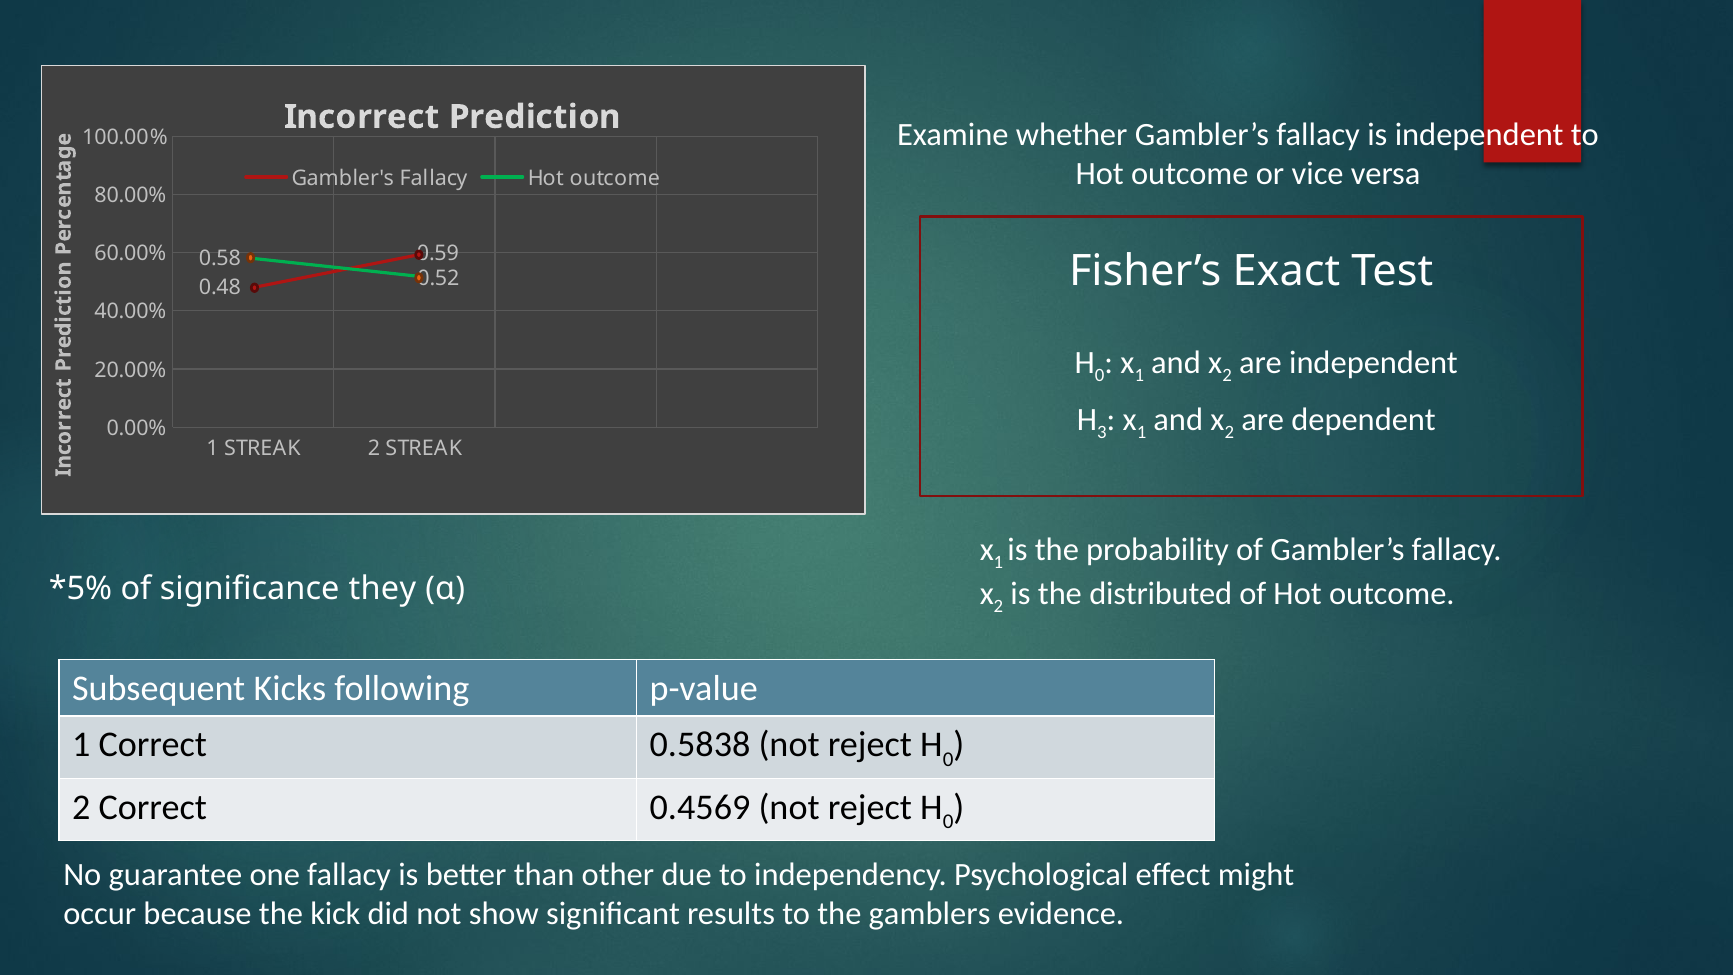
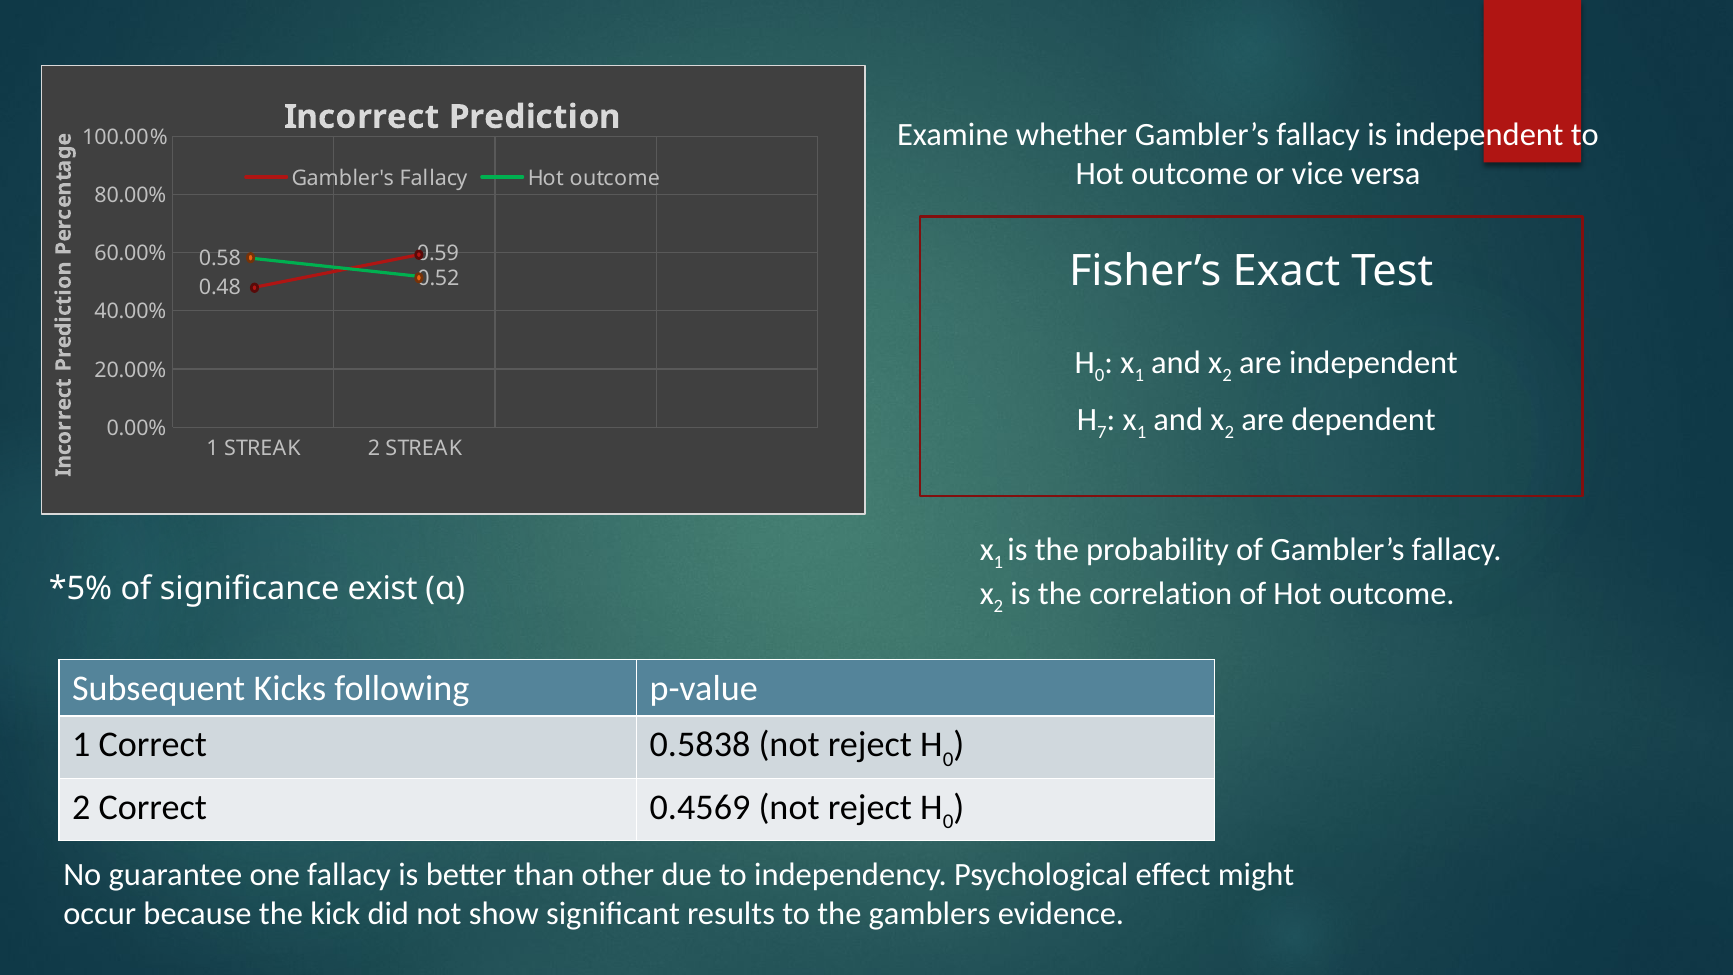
3: 3 -> 7 (1102, 432)
they: they -> exist (383, 589)
distributed: distributed -> correlation (1161, 594)
